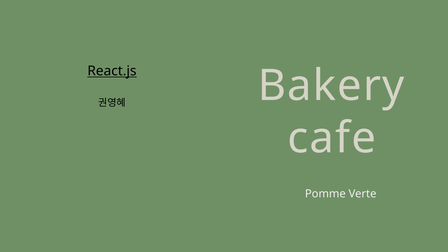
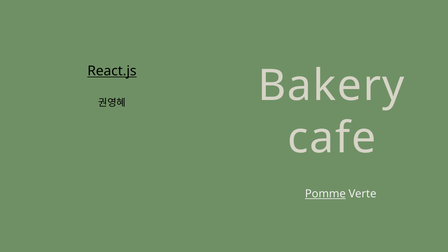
Pomme underline: none -> present (325, 194)
